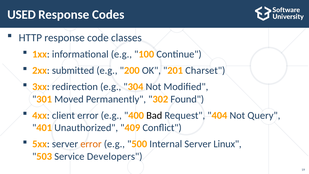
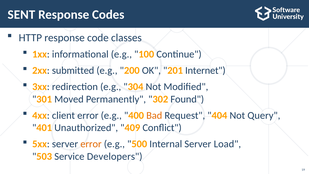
USED: USED -> SENT (21, 15)
Charset: Charset -> Internet (205, 70)
Bad colour: black -> orange (154, 115)
Linux: Linux -> Load (227, 144)
